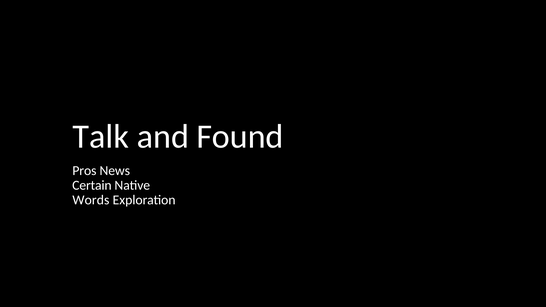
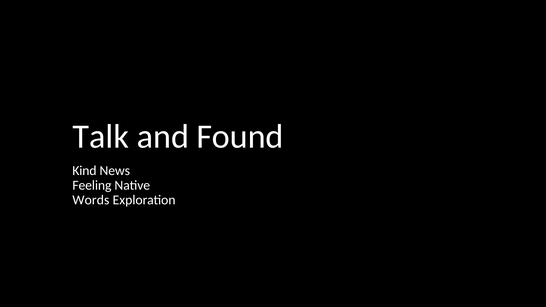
Pros: Pros -> Kind (84, 171)
Certain: Certain -> Feeling (92, 185)
